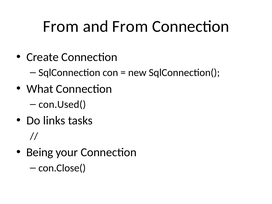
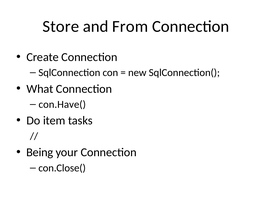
From: From -> Store (61, 26)
con.Used(: con.Used( -> con.Have( (62, 104)
links: links -> item (54, 121)
